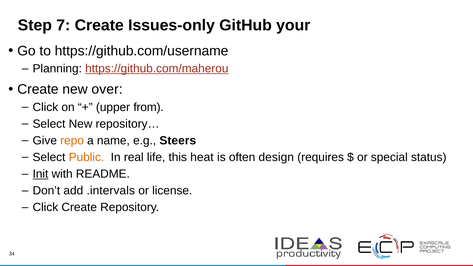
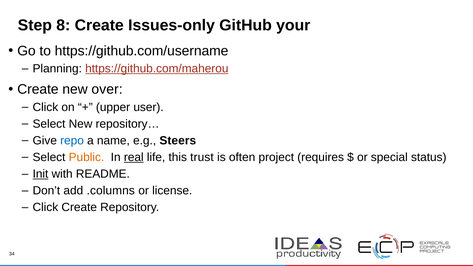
7: 7 -> 8 (63, 25)
from: from -> user (149, 107)
repo colour: orange -> blue (72, 141)
real underline: none -> present (134, 157)
heat: heat -> trust (202, 157)
design: design -> project (276, 157)
.intervals: .intervals -> .columns (111, 191)
